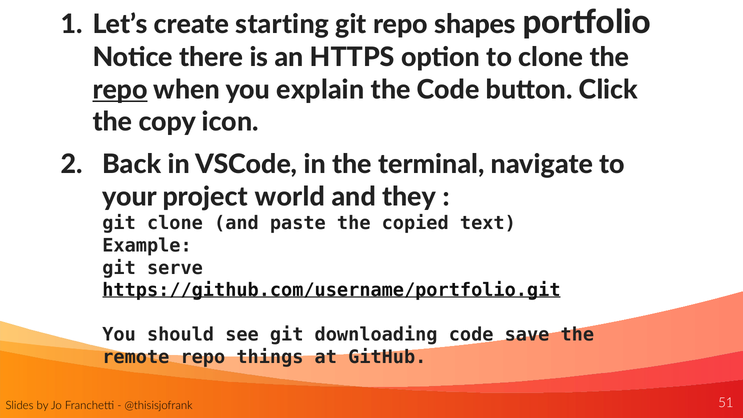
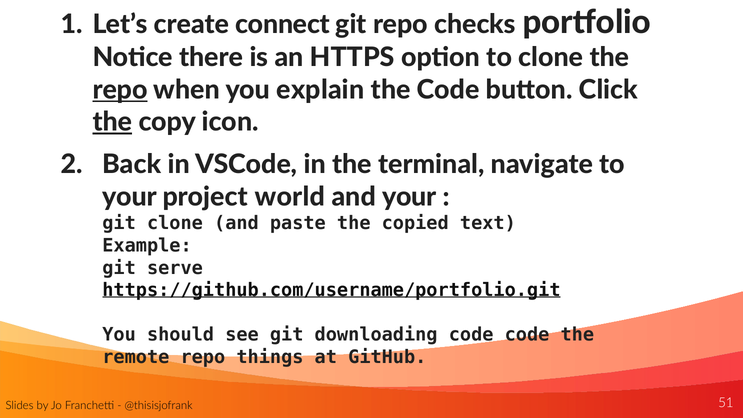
starting: starting -> connect (283, 24)
shapes: shapes -> checks (475, 24)
the underline: none -> present (112, 122)
and they: they -> your (409, 197)
code save: save -> code (527, 335)
